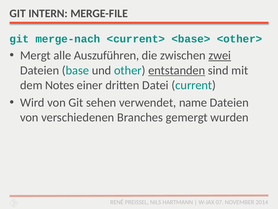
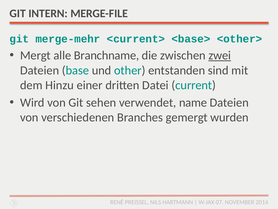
merge-nach: merge-nach -> merge-mehr (68, 39)
Auszuführen: Auszuführen -> Branchname (107, 55)
entstanden underline: present -> none (177, 70)
Notes: Notes -> Hinzu (60, 85)
